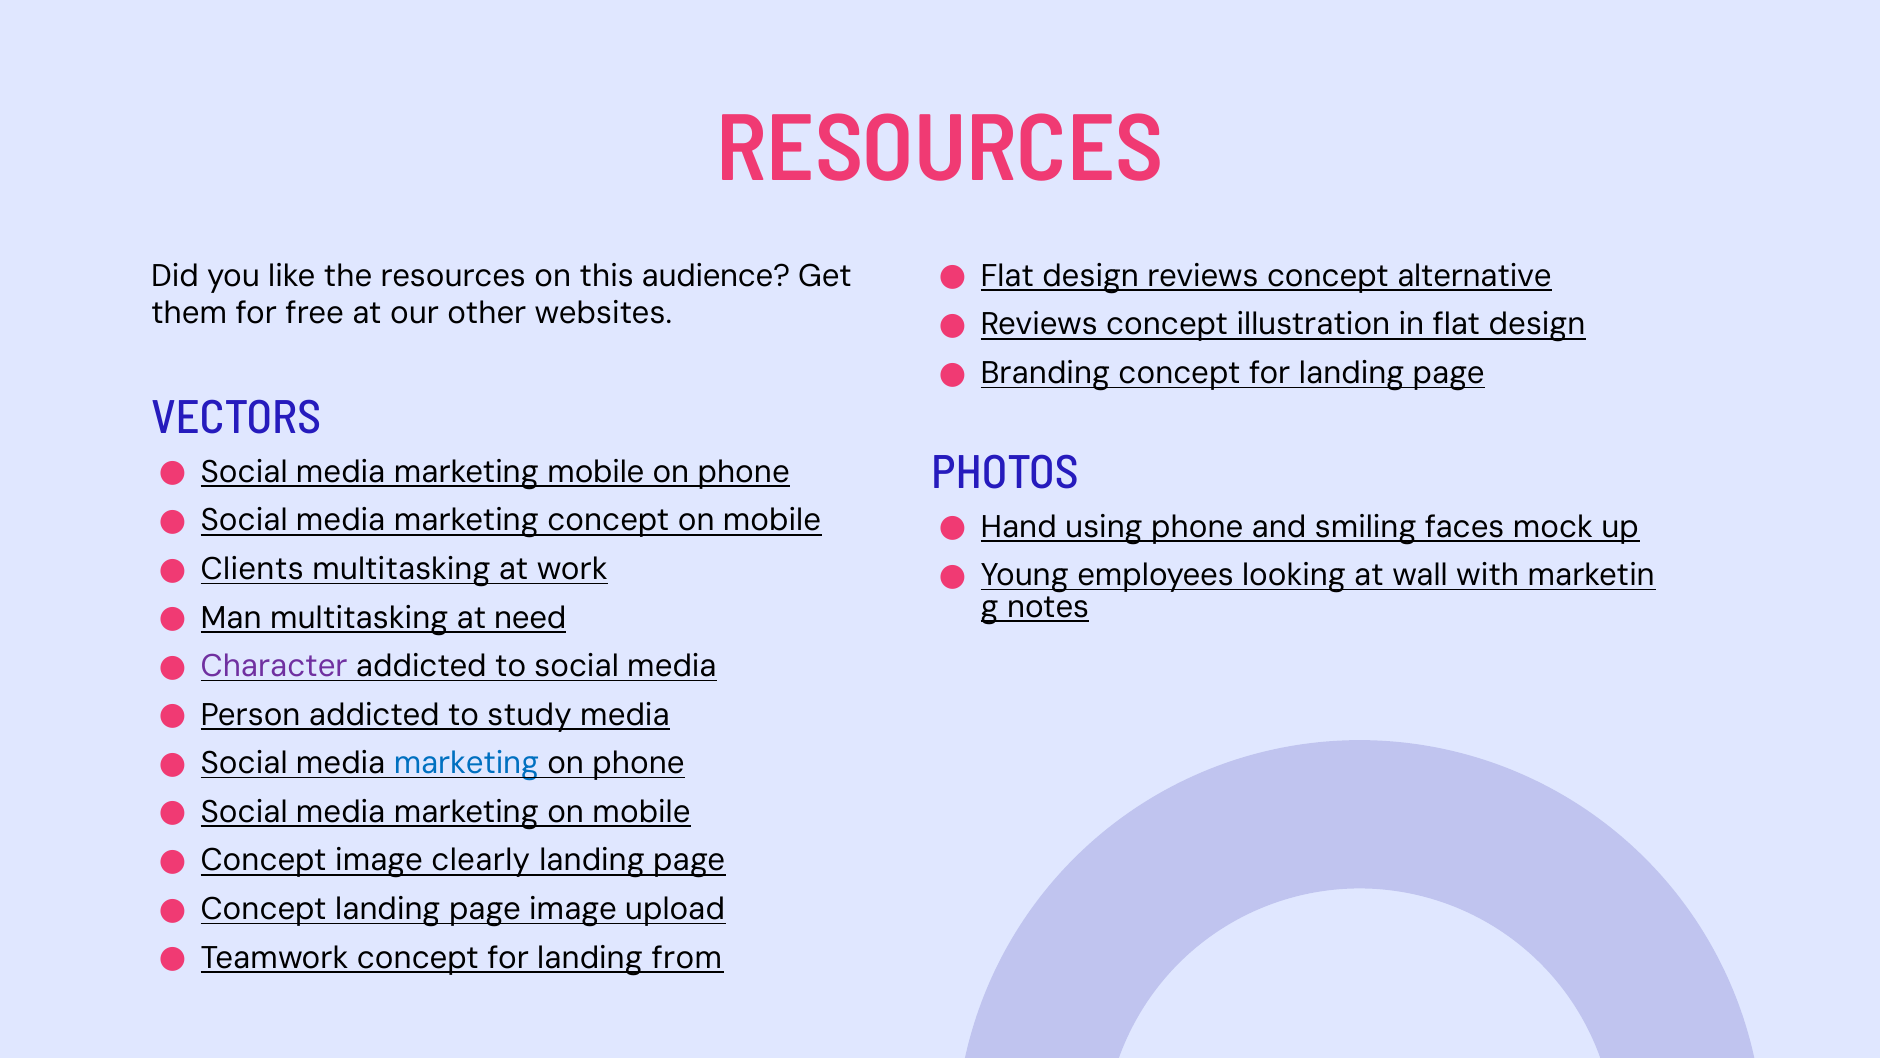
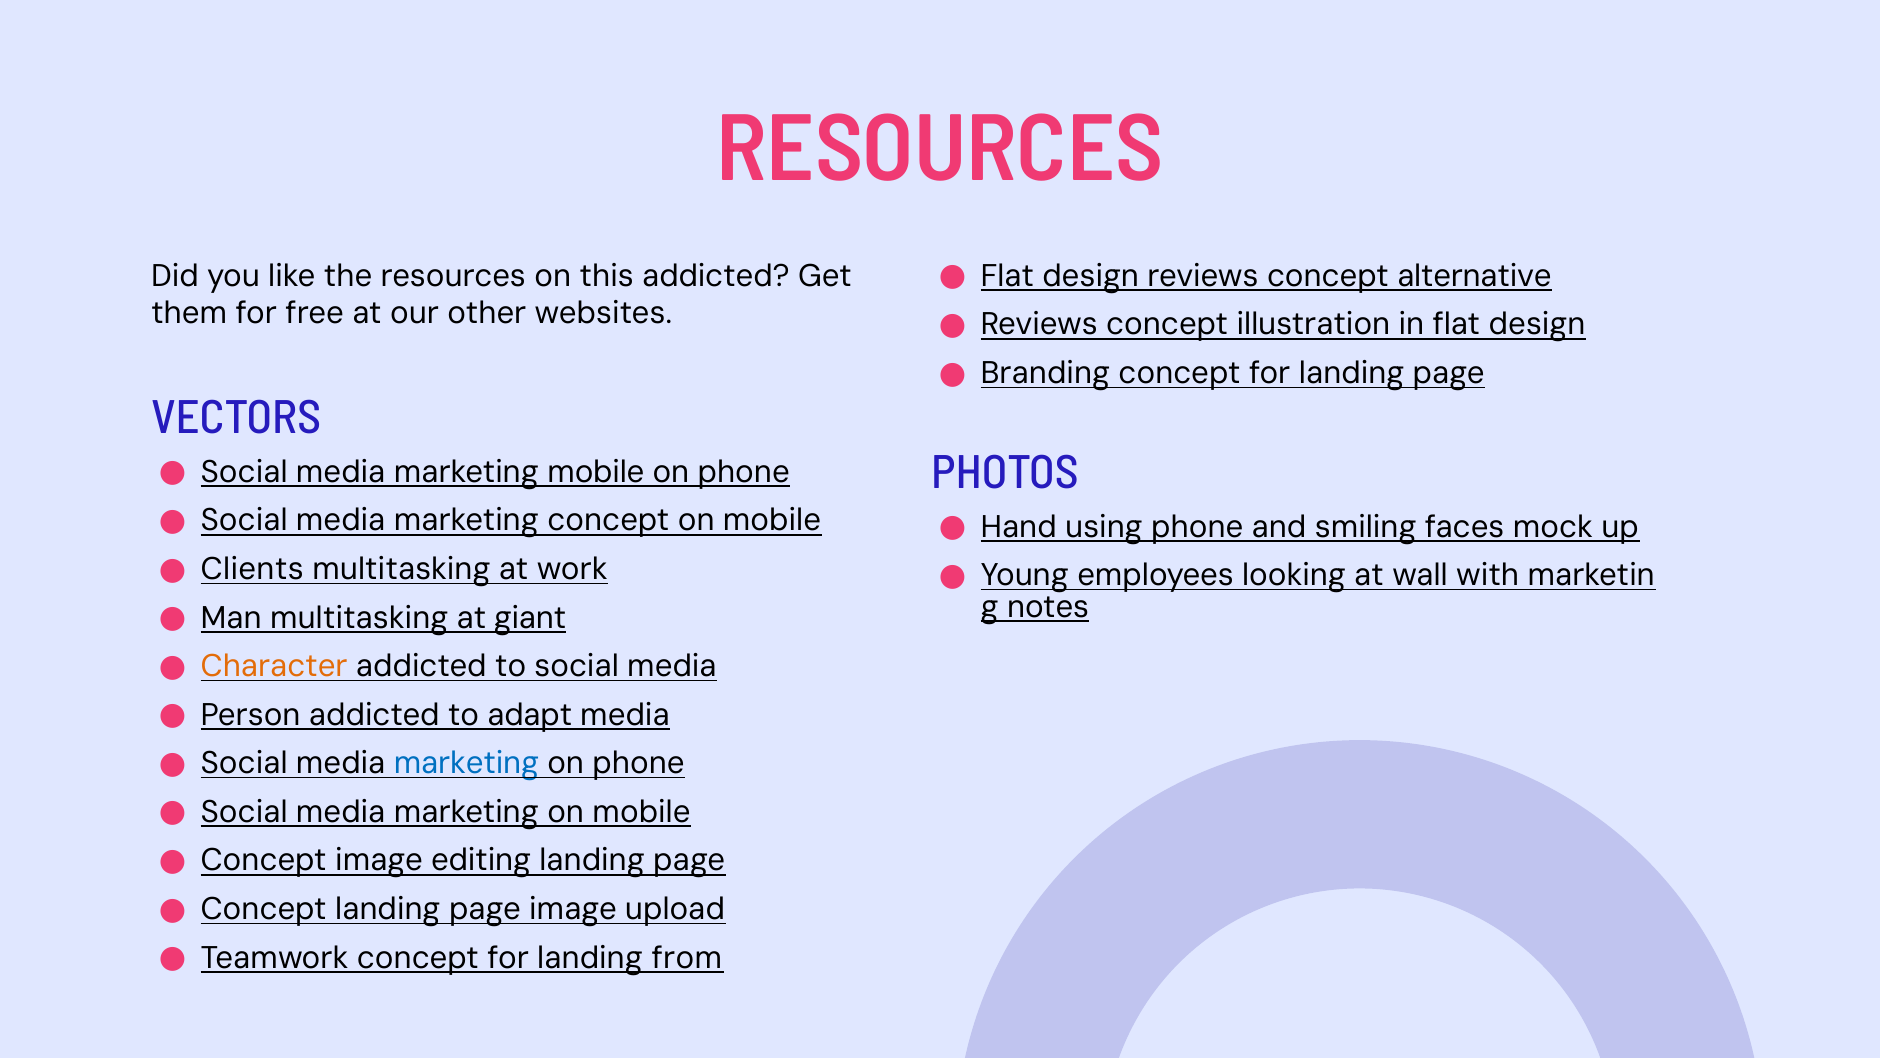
this audience: audience -> addicted (716, 276)
need: need -> giant (530, 617)
Character colour: purple -> orange (274, 666)
study: study -> adapt (530, 715)
clearly: clearly -> editing (481, 860)
